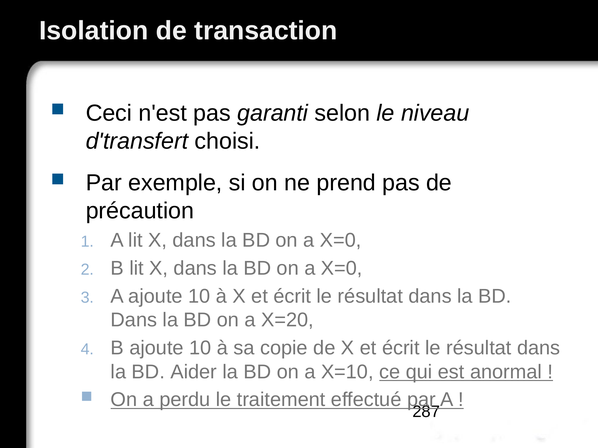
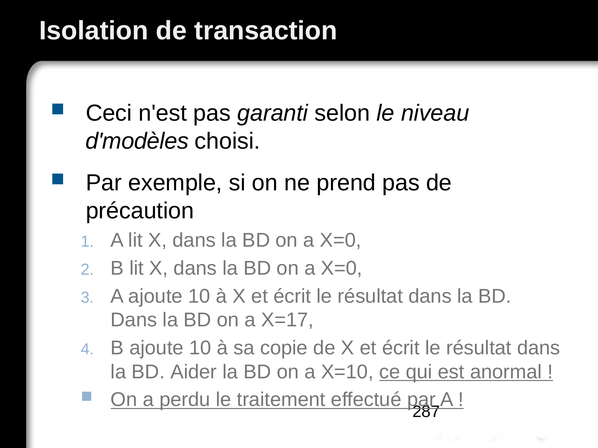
d'transfert: d'transfert -> d'modèles (137, 141)
X=20: X=20 -> X=17 (287, 320)
